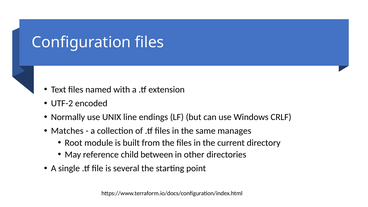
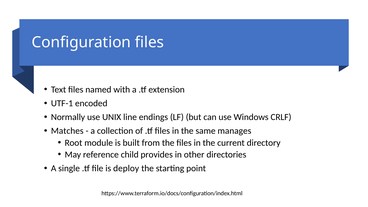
UTF-2: UTF-2 -> UTF-1 (62, 103)
between: between -> provides (157, 155)
several: several -> deploy (126, 168)
